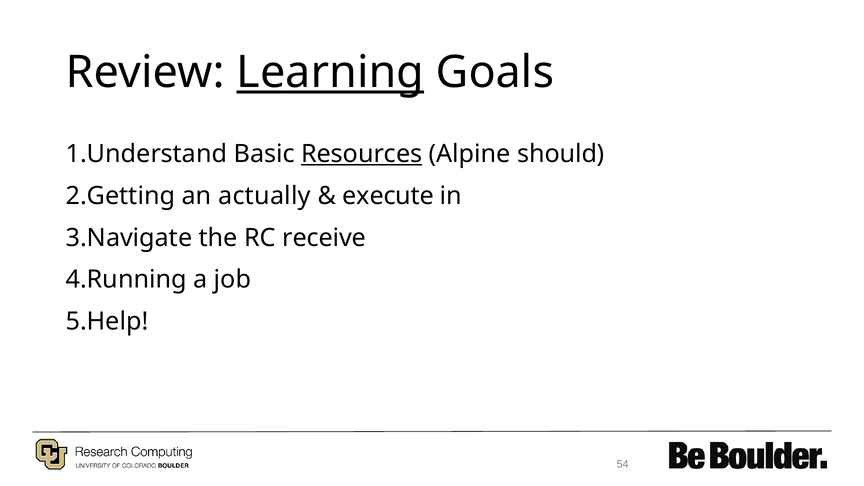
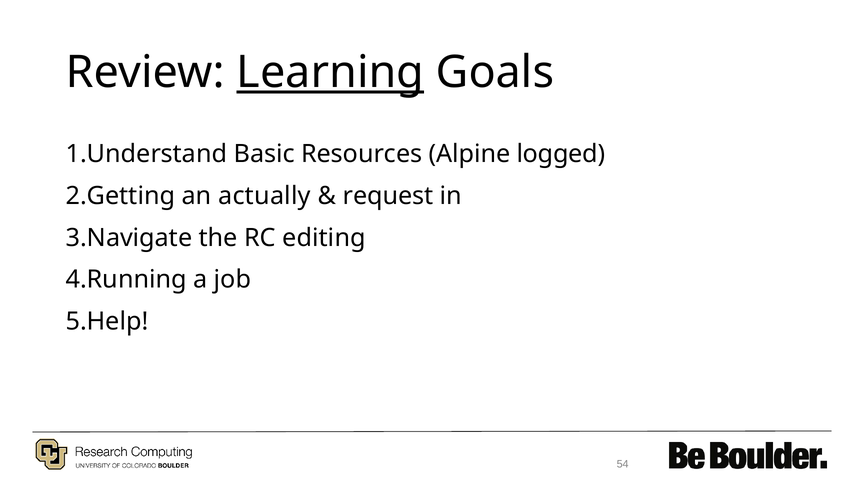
Resources underline: present -> none (362, 154)
should: should -> logged (561, 154)
execute: execute -> request (388, 196)
receive: receive -> editing (324, 238)
